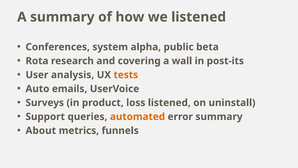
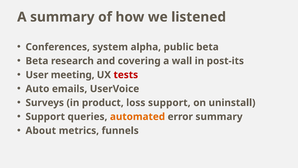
Rota: Rota -> Beta (37, 61)
analysis: analysis -> meeting (73, 75)
tests colour: orange -> red (126, 75)
loss listened: listened -> support (169, 103)
